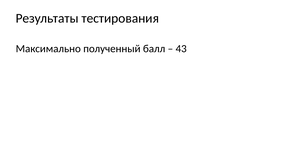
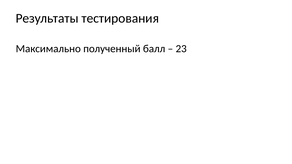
43: 43 -> 23 (181, 49)
